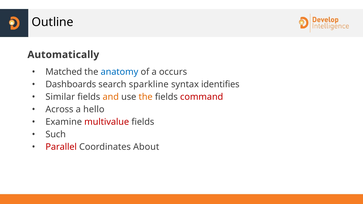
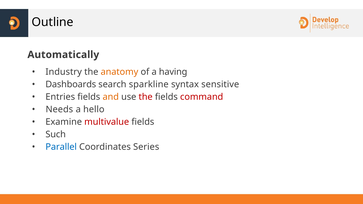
Matched: Matched -> Industry (64, 72)
anatomy colour: blue -> orange (119, 72)
occurs: occurs -> having (173, 72)
identifies: identifies -> sensitive (220, 85)
Similar: Similar -> Entries (60, 97)
the colour: orange -> red (146, 97)
Across: Across -> Needs (59, 110)
Parallel colour: red -> blue (61, 147)
About: About -> Series (146, 147)
